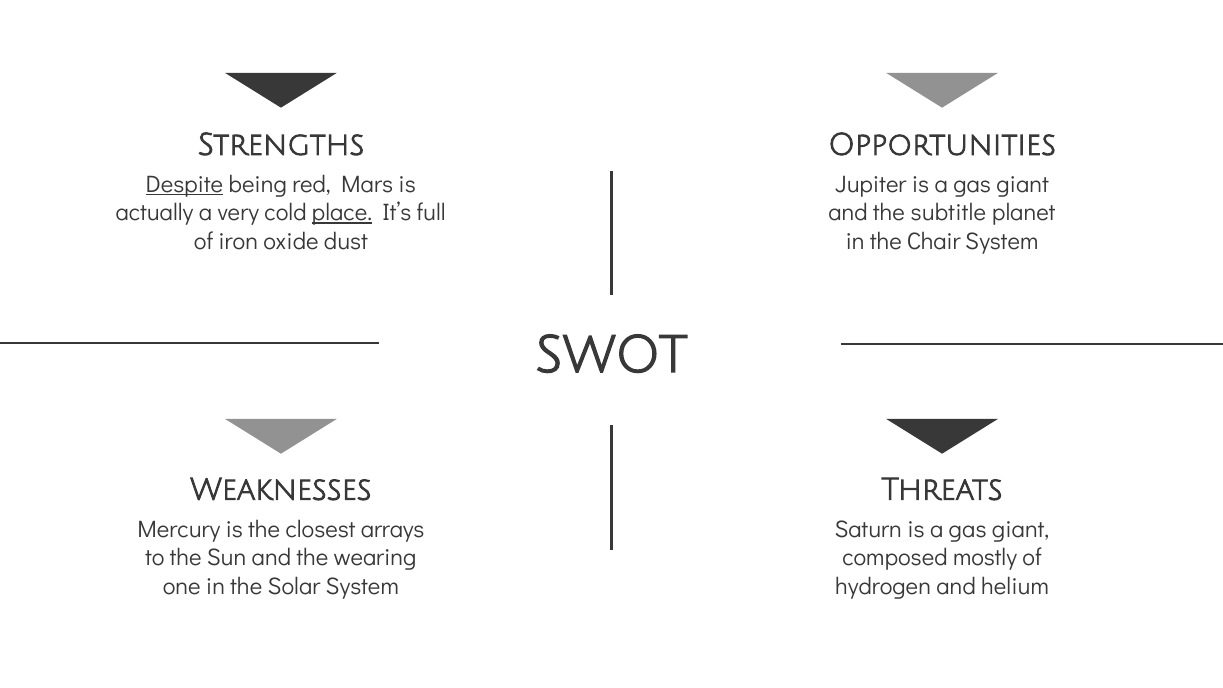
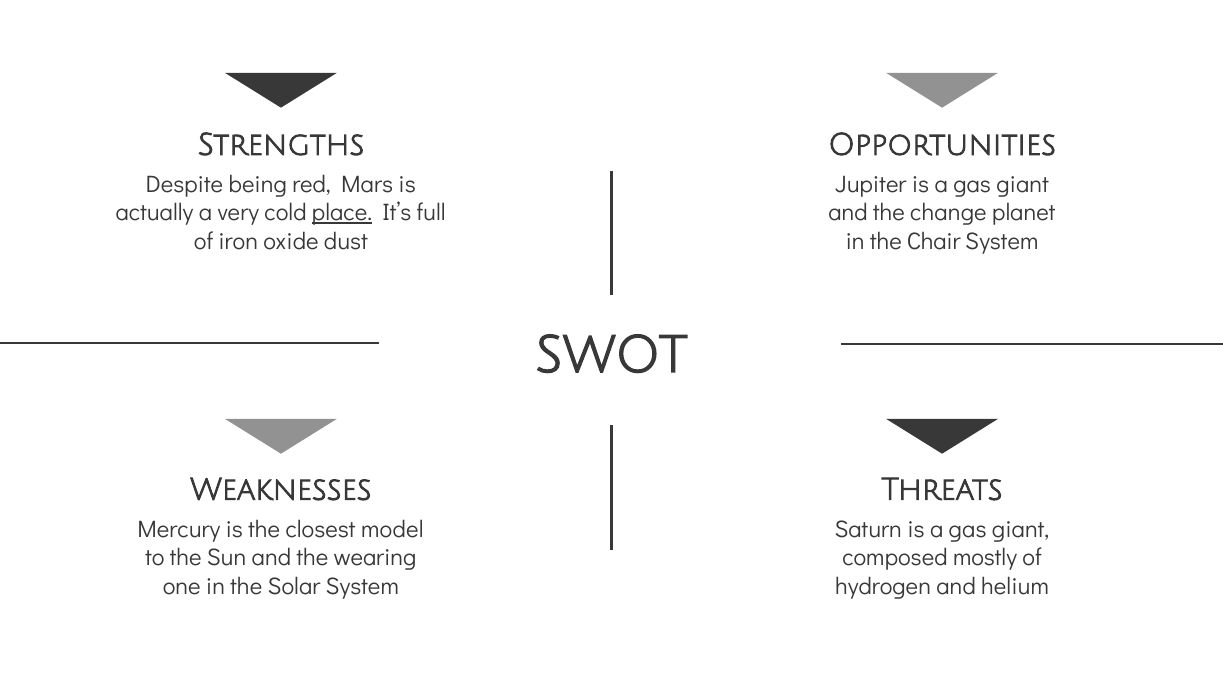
Despite underline: present -> none (184, 184)
subtitle: subtitle -> change (948, 213)
arrays: arrays -> model (392, 529)
